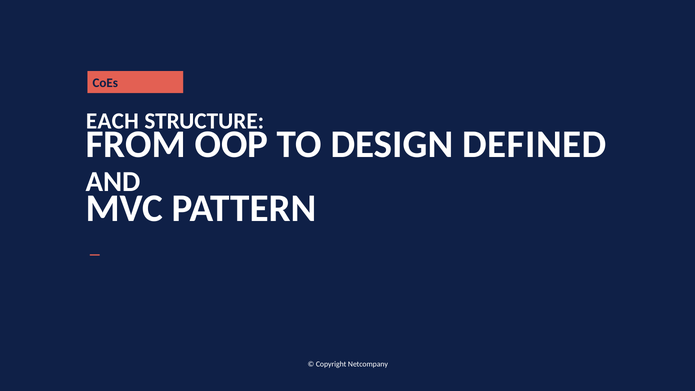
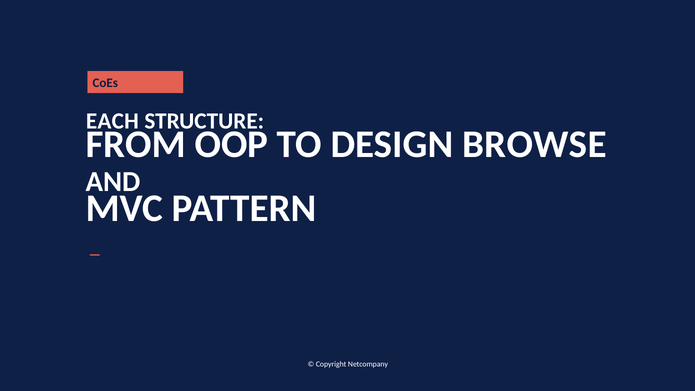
DEFINED: DEFINED -> BROWSE (534, 144)
